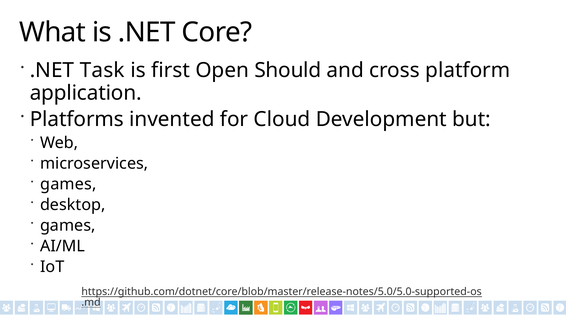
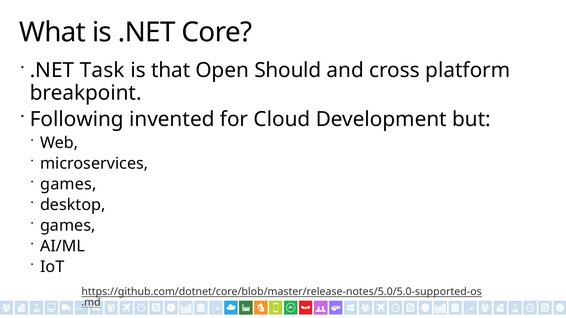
first: first -> that (171, 70)
application: application -> breakpoint (86, 93)
Platforms: Platforms -> Following (77, 120)
